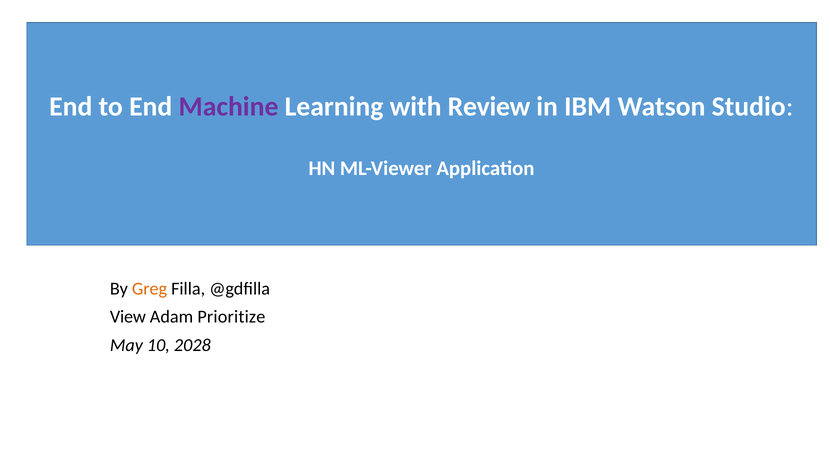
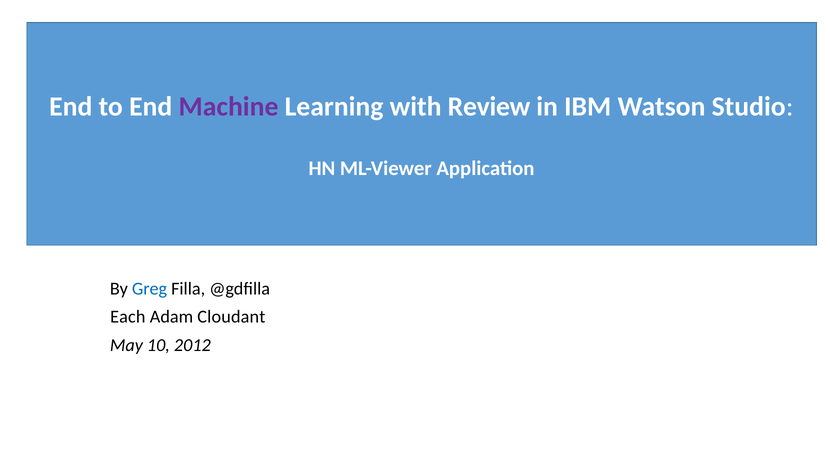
Greg colour: orange -> blue (150, 288)
View: View -> Each (128, 317)
Prioritize: Prioritize -> Cloudant (231, 317)
2028: 2028 -> 2012 (192, 345)
